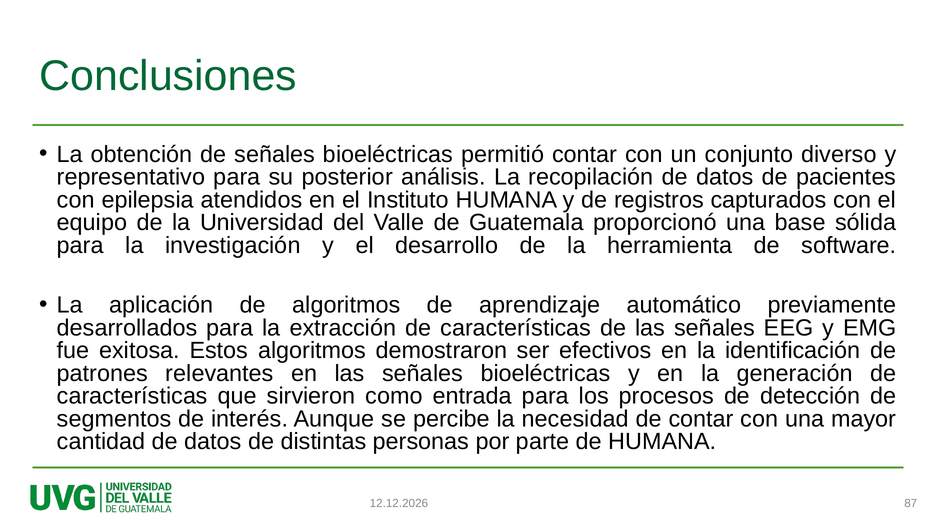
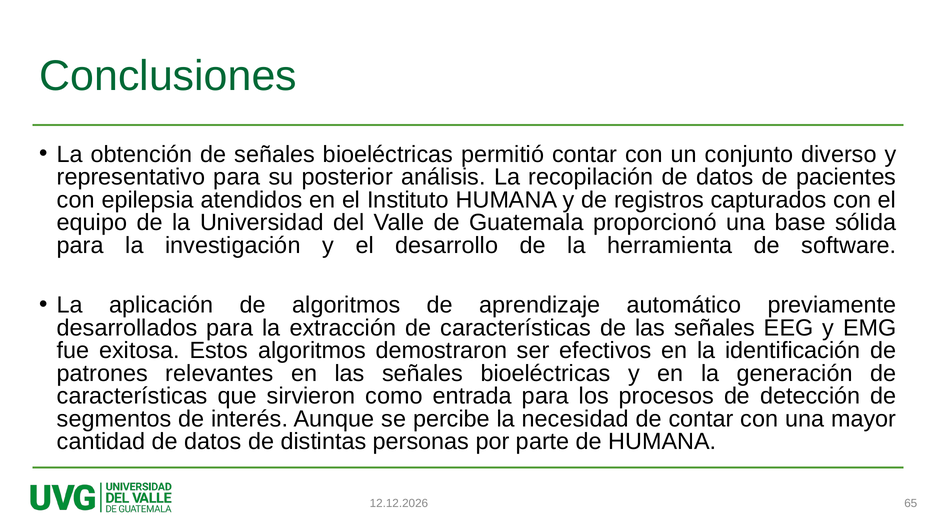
87: 87 -> 65 (911, 503)
